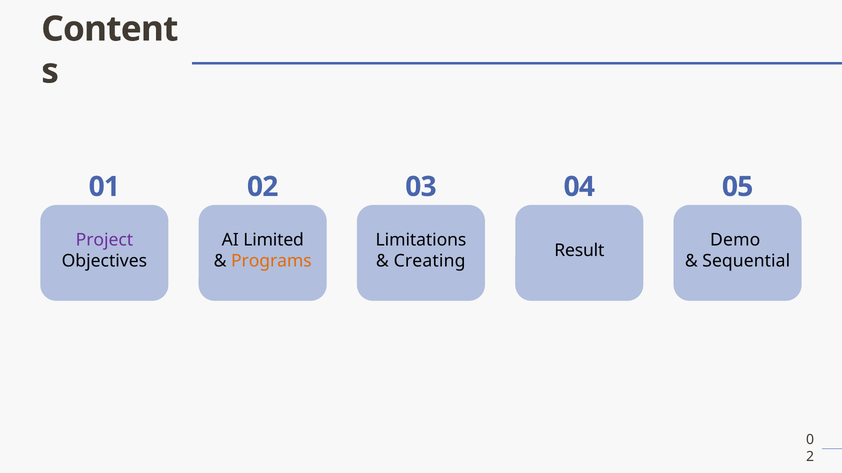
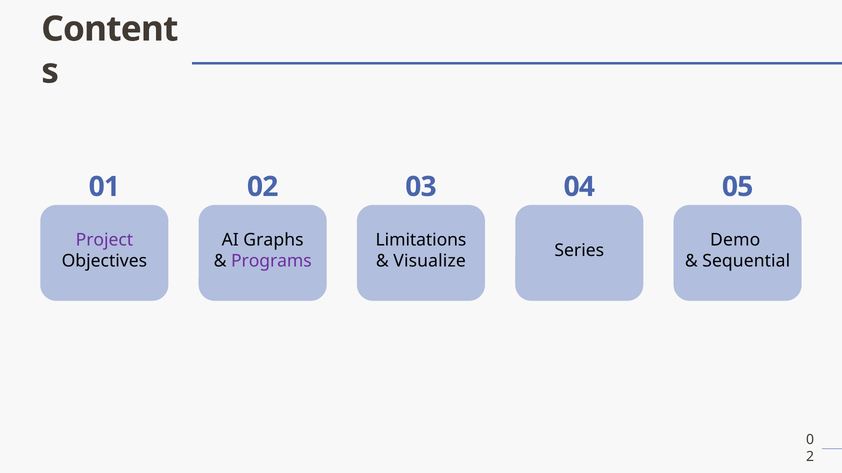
Limited: Limited -> Graphs (273, 240)
Result: Result -> Series (579, 251)
Programs colour: orange -> purple (271, 261)
Creating: Creating -> Visualize (430, 261)
